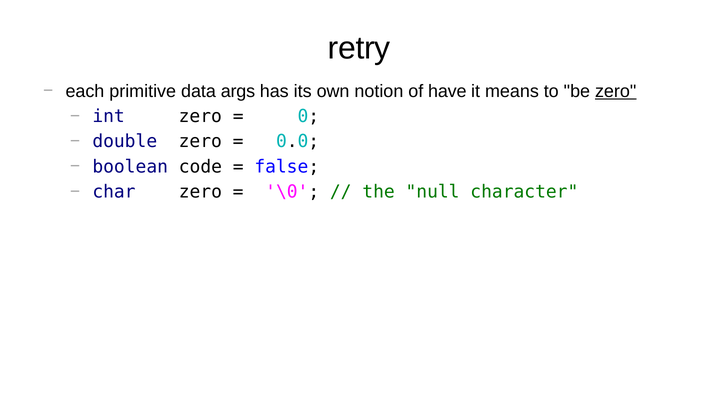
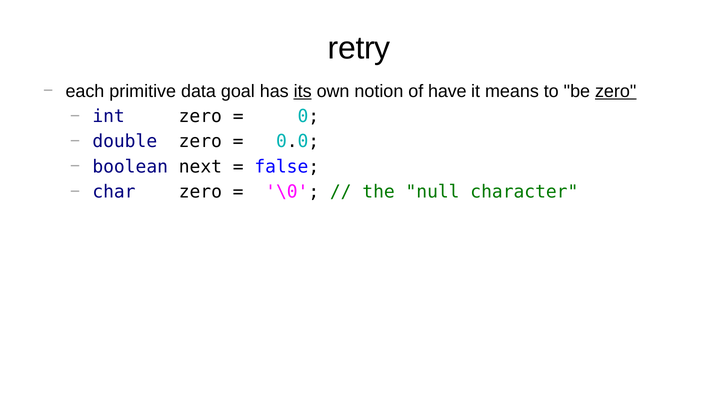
args: args -> goal (238, 91)
its underline: none -> present (303, 91)
code: code -> next (200, 167)
